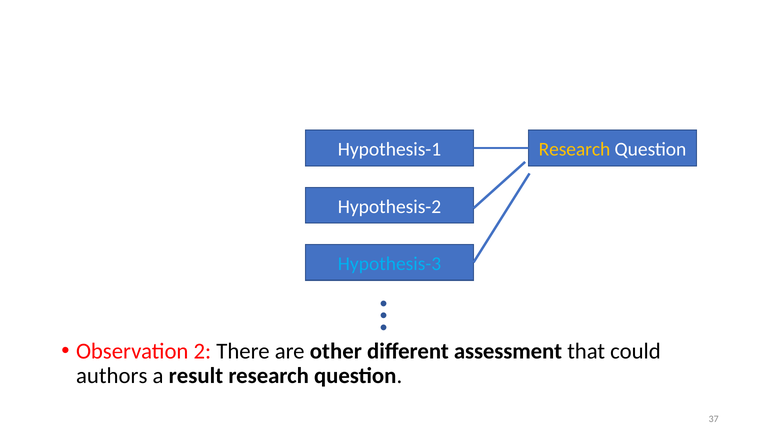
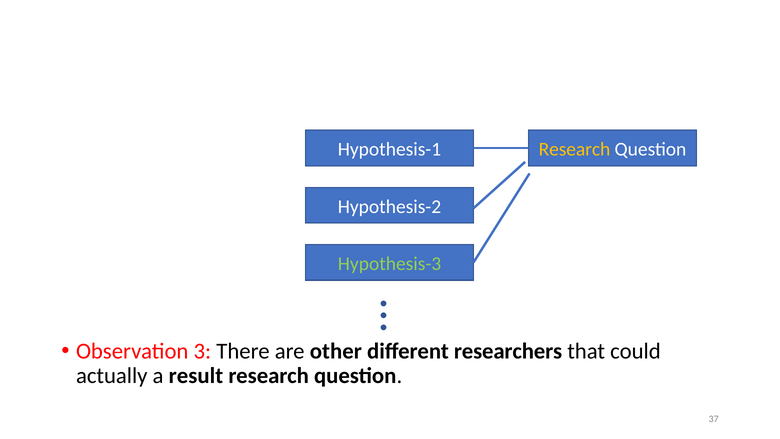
Hypothesis-3 colour: light blue -> light green (390, 264)
2: 2 -> 3 (202, 351)
assessment: assessment -> researchers (508, 351)
authors: authors -> actually (112, 376)
